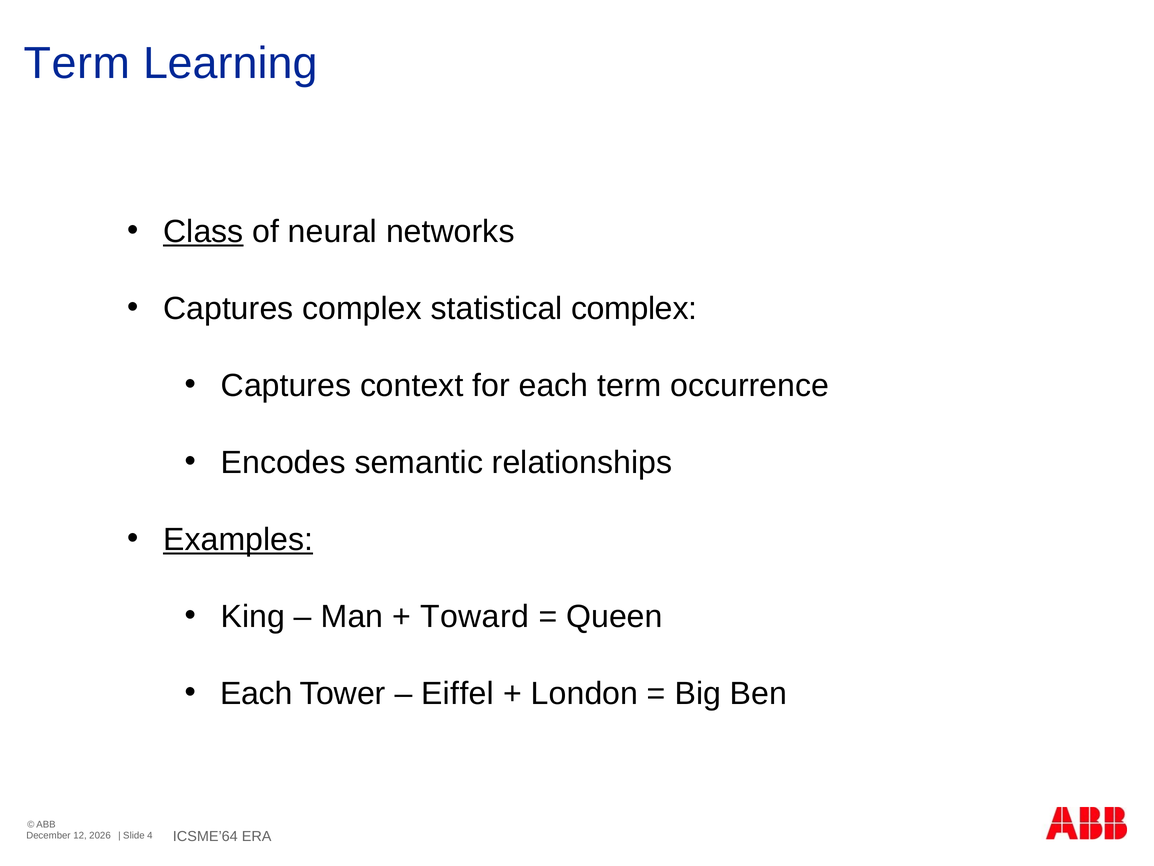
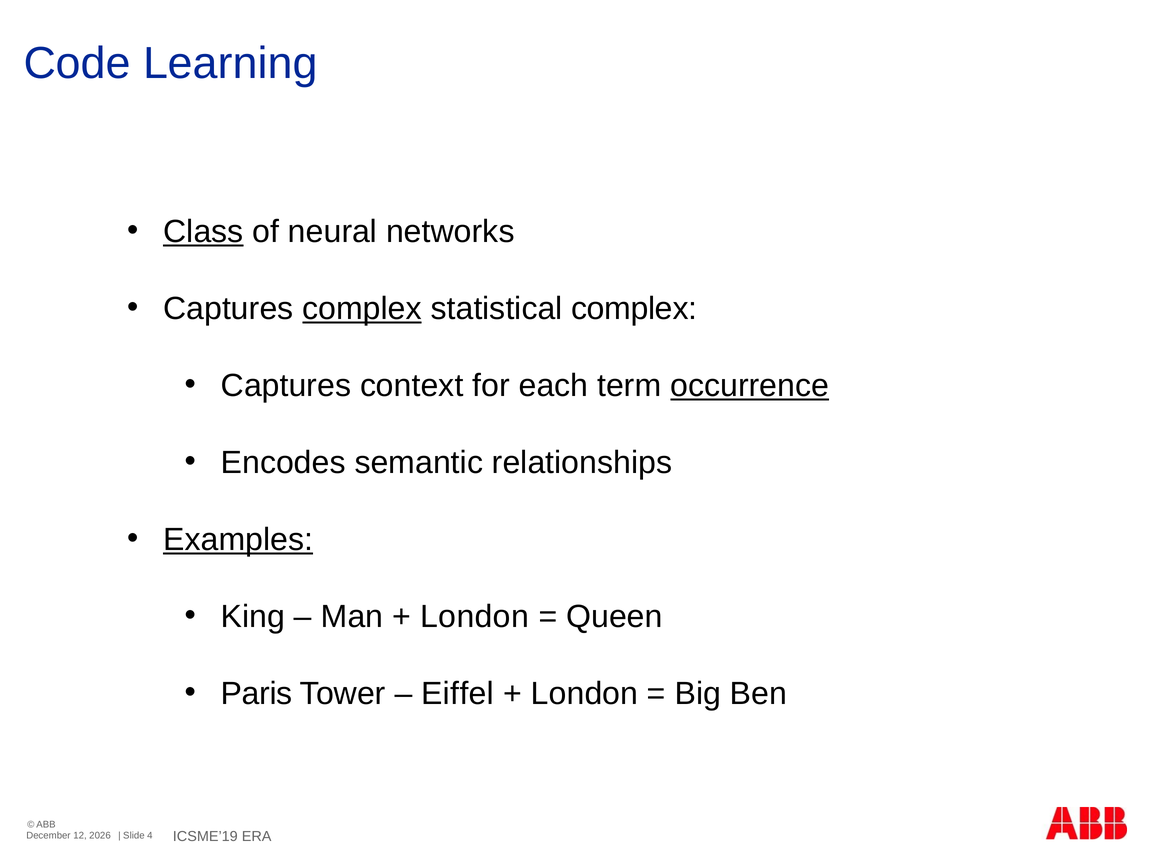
Term: Term -> Code (77, 64)
complex underline: none -> present (362, 308)
occurrence underline: none -> present (750, 385)
Toward: Toward -> London (475, 616)
Each: Each -> Paris (256, 693)
ICSME’64: ICSME’64 -> ICSME’19 (205, 836)
